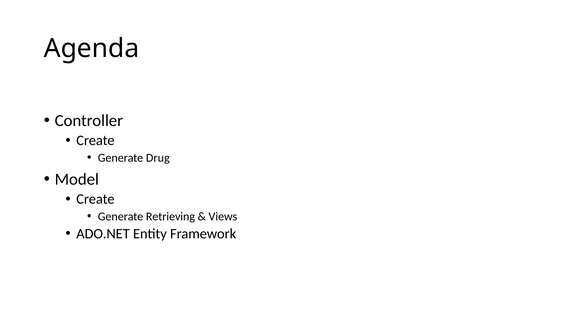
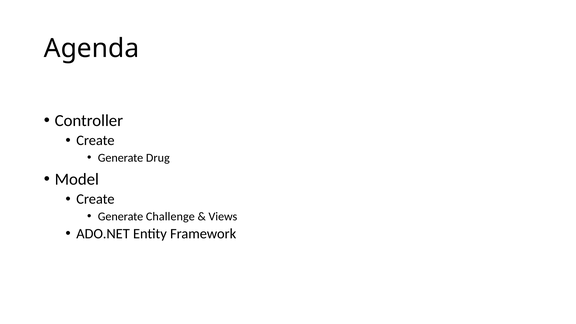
Retrieving: Retrieving -> Challenge (170, 216)
